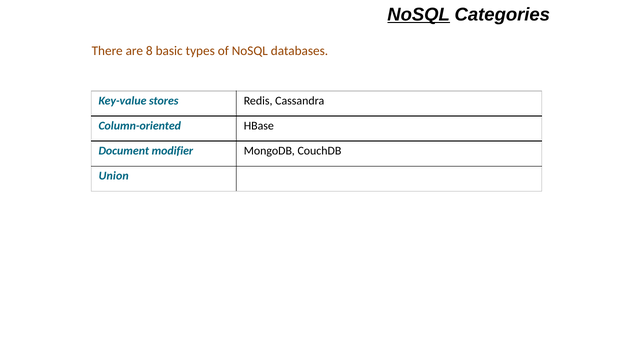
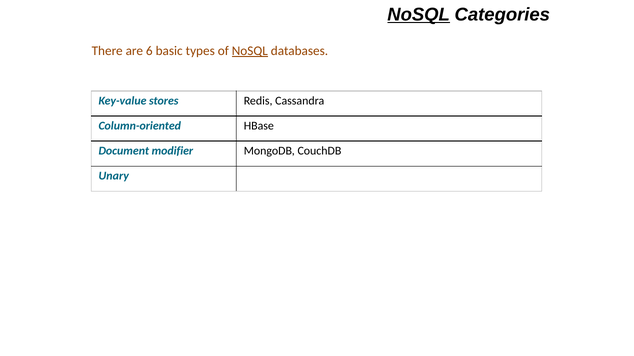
8: 8 -> 6 (149, 51)
NoSQL underline: none -> present (250, 51)
Union: Union -> Unary (114, 176)
